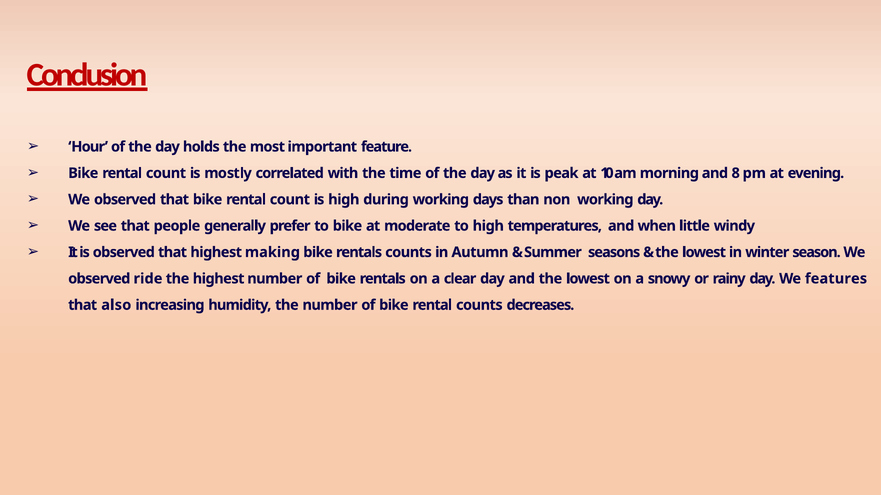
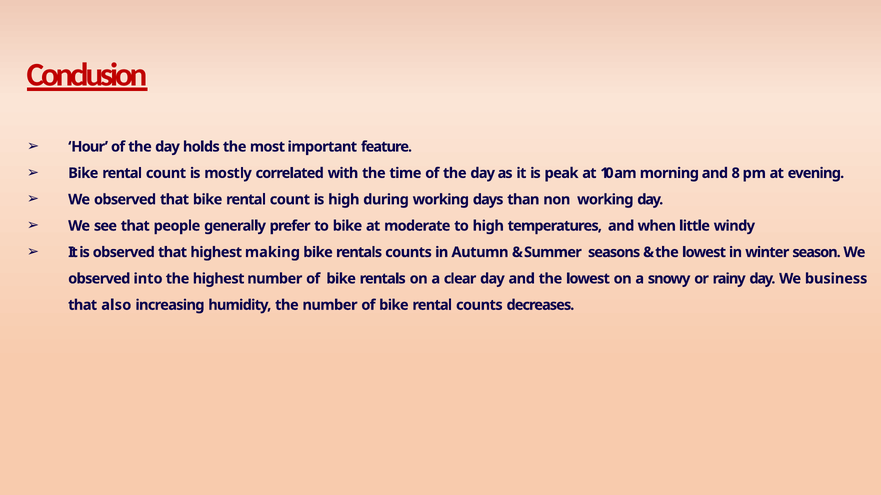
ride: ride -> into (148, 279)
features: features -> business (836, 279)
